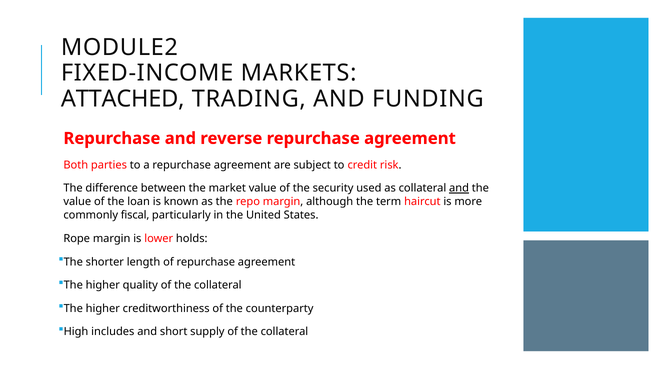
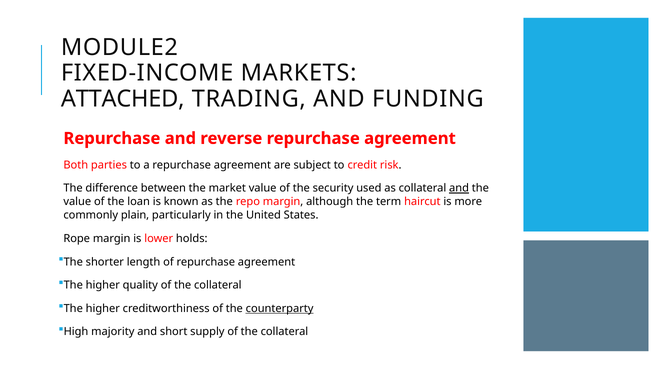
fiscal: fiscal -> plain (135, 215)
counterparty underline: none -> present (280, 308)
includes: includes -> majority (113, 331)
